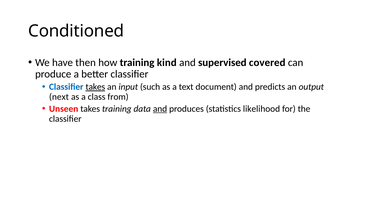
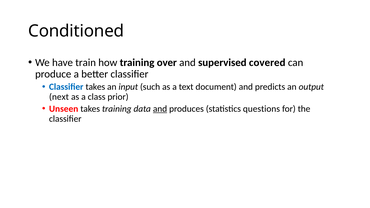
then: then -> train (86, 63)
kind: kind -> over (167, 63)
takes underline: present -> none (95, 87)
from: from -> prior (118, 97)
likelihood: likelihood -> questions (261, 109)
